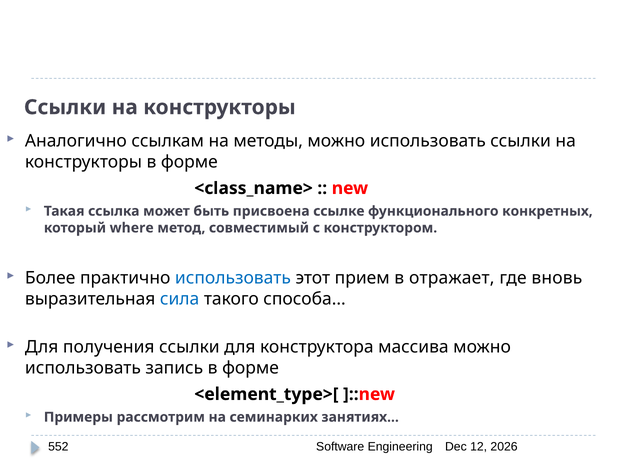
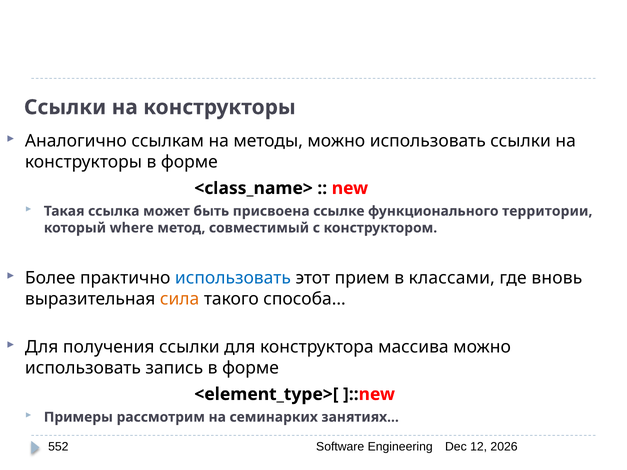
конкретных: конкретных -> территории (547, 211)
отражает: отражает -> классами (452, 278)
сила colour: blue -> orange (180, 299)
